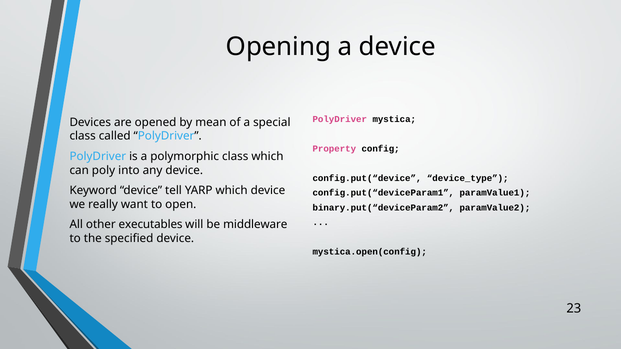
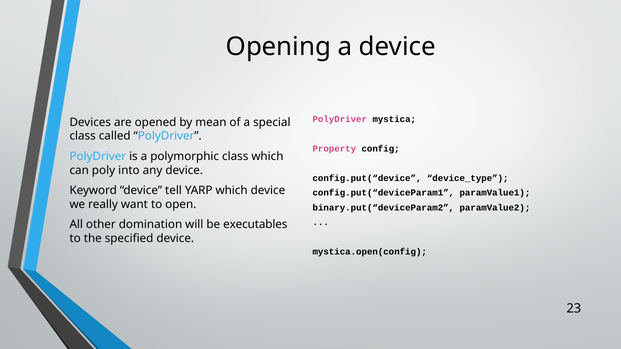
executables: executables -> domination (150, 225)
middleware: middleware -> executables (255, 225)
